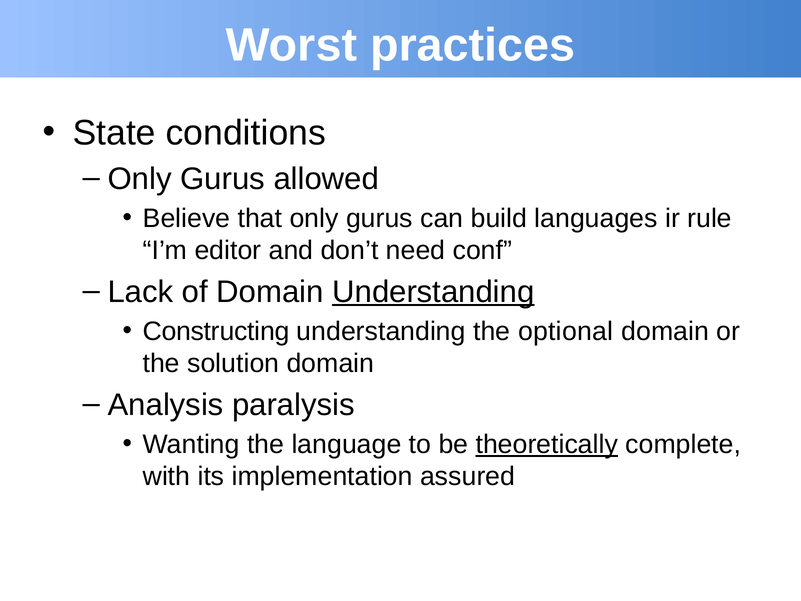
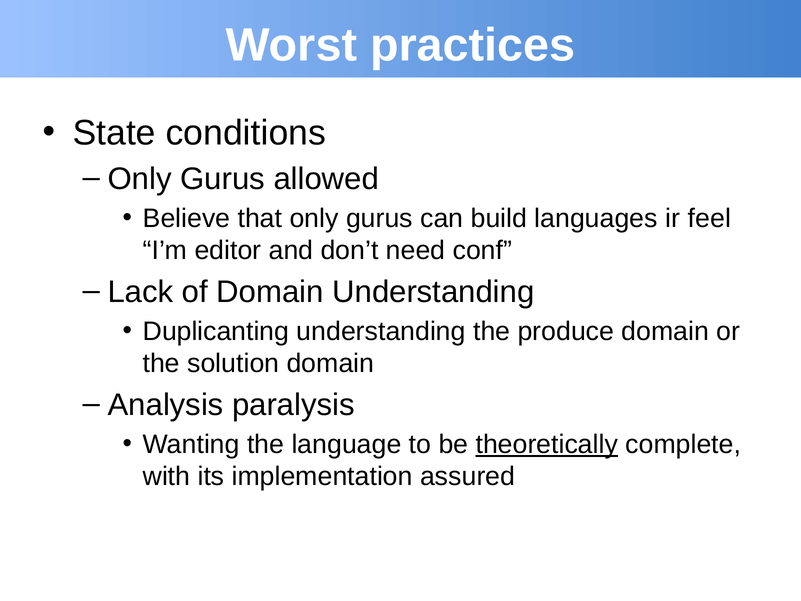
rule: rule -> feel (709, 218)
Understanding underline: present -> none (433, 292)
Constructing: Constructing -> Duplicanting (216, 331)
optional: optional -> produce (566, 331)
